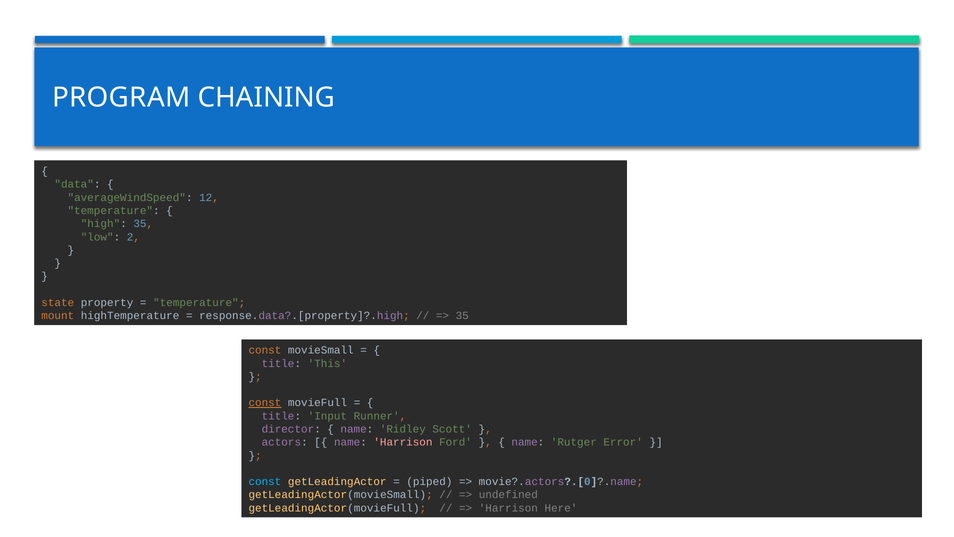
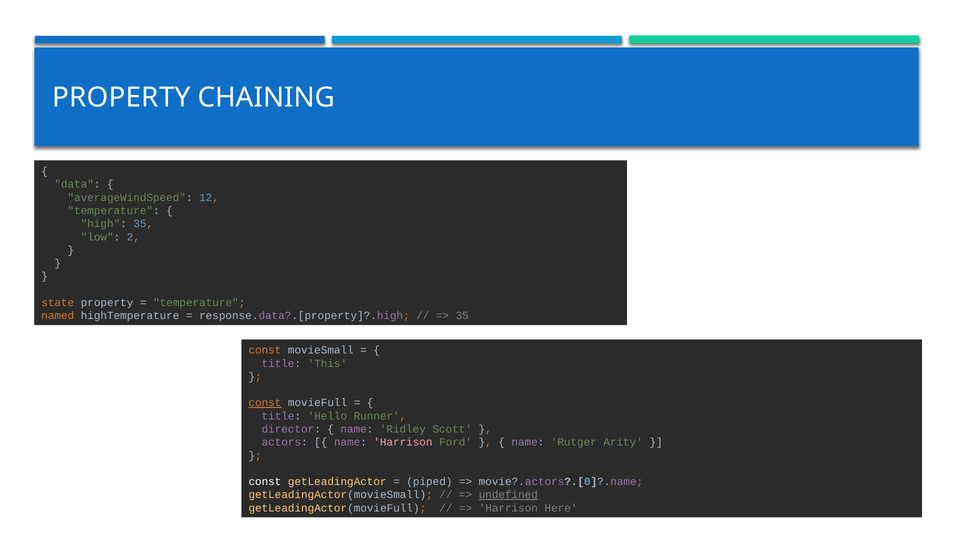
PROGRAM: PROGRAM -> PROPERTY (121, 98)
mount: mount -> named (58, 315)
Input: Input -> Hello (327, 416)
Error: Error -> Arity (623, 442)
const colour: light blue -> white (265, 481)
undefined underline: none -> present (508, 494)
